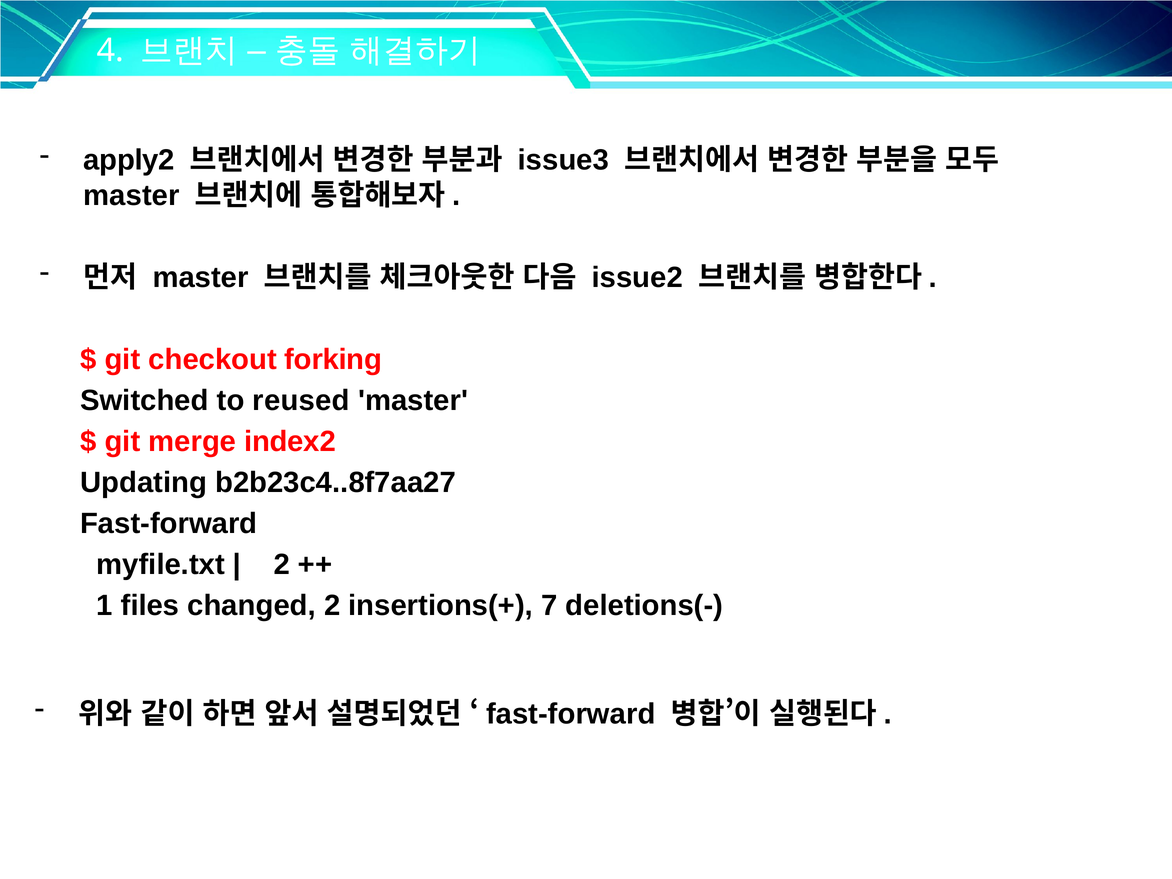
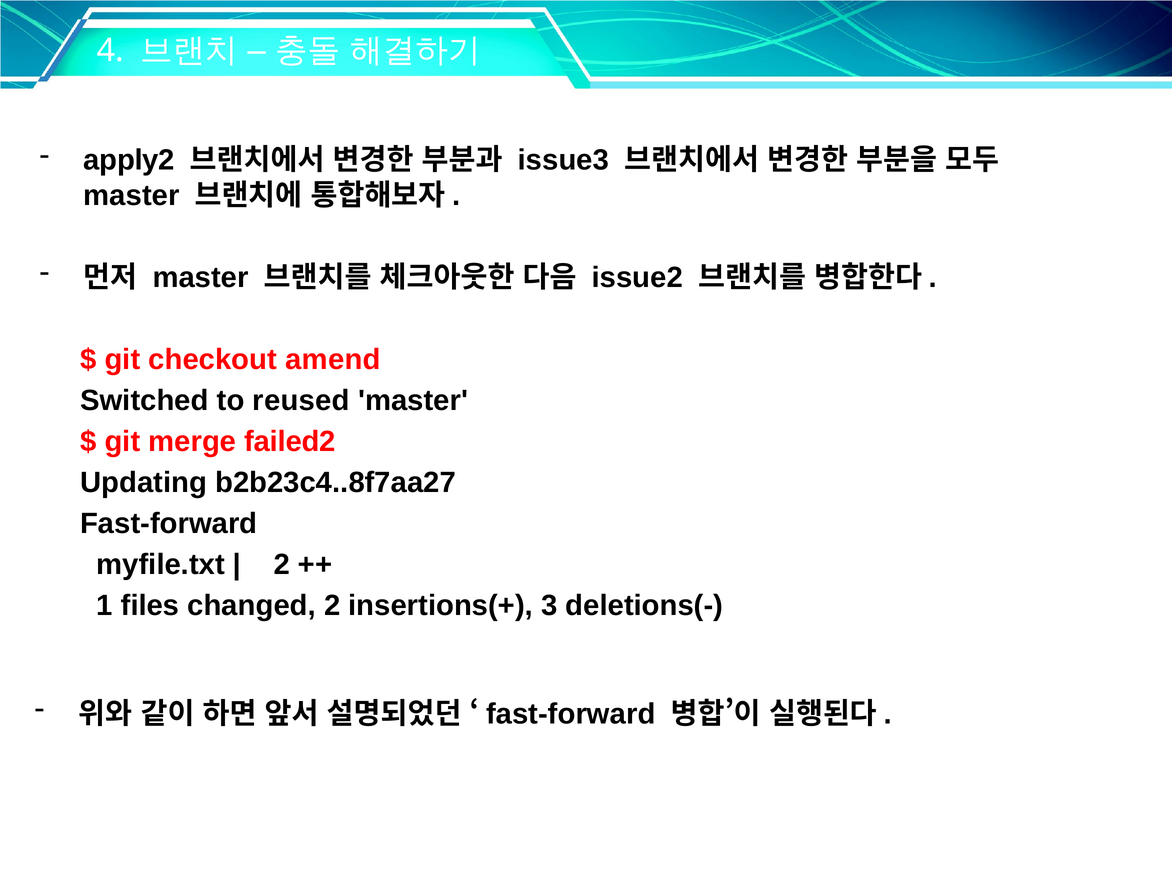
forking: forking -> amend (333, 360)
index2: index2 -> failed2 (290, 442)
7: 7 -> 3 (549, 606)
